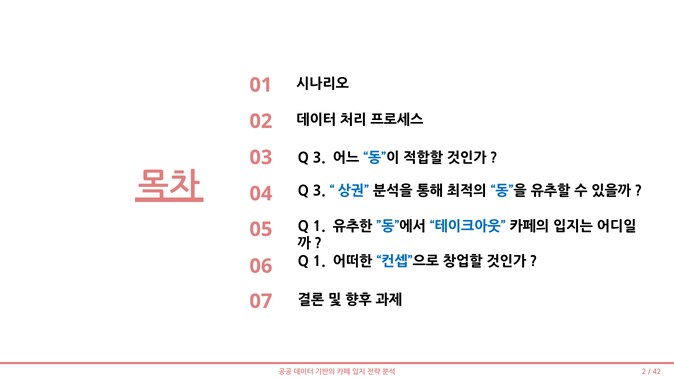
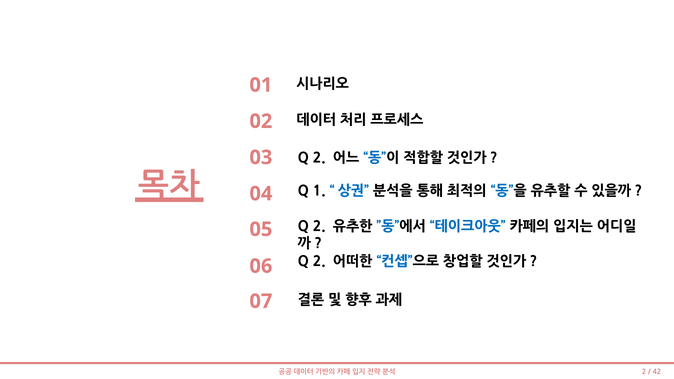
3: 3 -> 2 (319, 158)
04 Q 3: 3 -> 1 (319, 191)
05 Q 1: 1 -> 2 (319, 227)
1: 1 -> 2 (319, 262)
